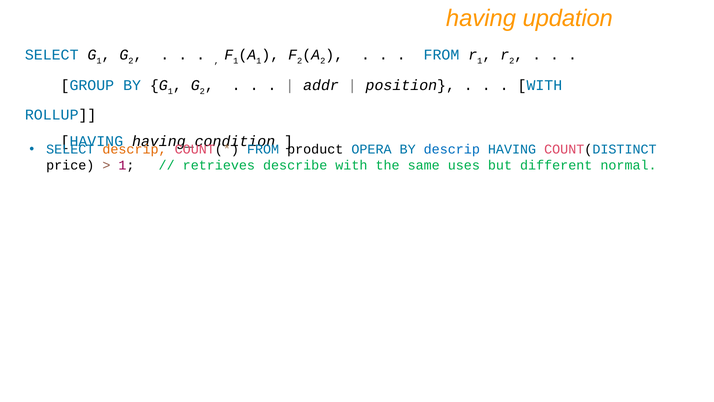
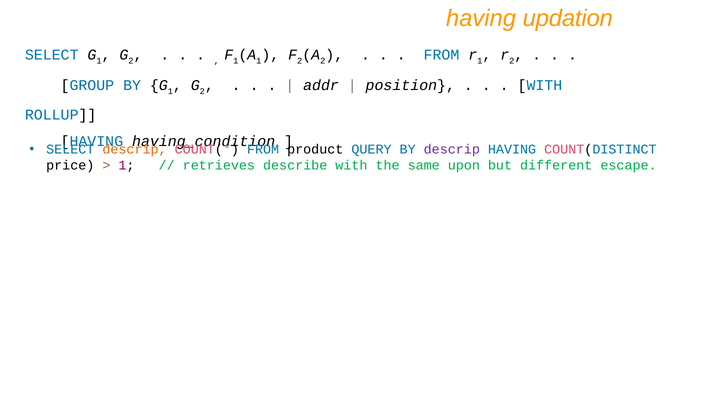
OPERA: OPERA -> QUERY (371, 149)
descrip colour: blue -> purple (452, 149)
uses: uses -> upon (464, 165)
normal: normal -> escape (629, 165)
